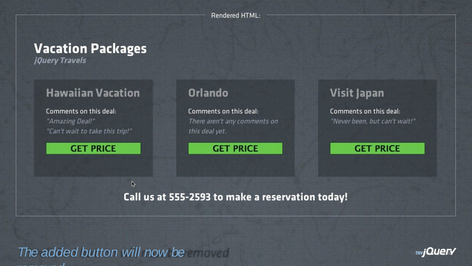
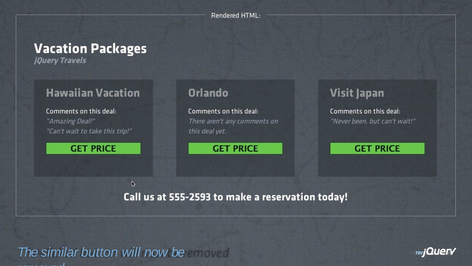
added: added -> similar (60, 252)
